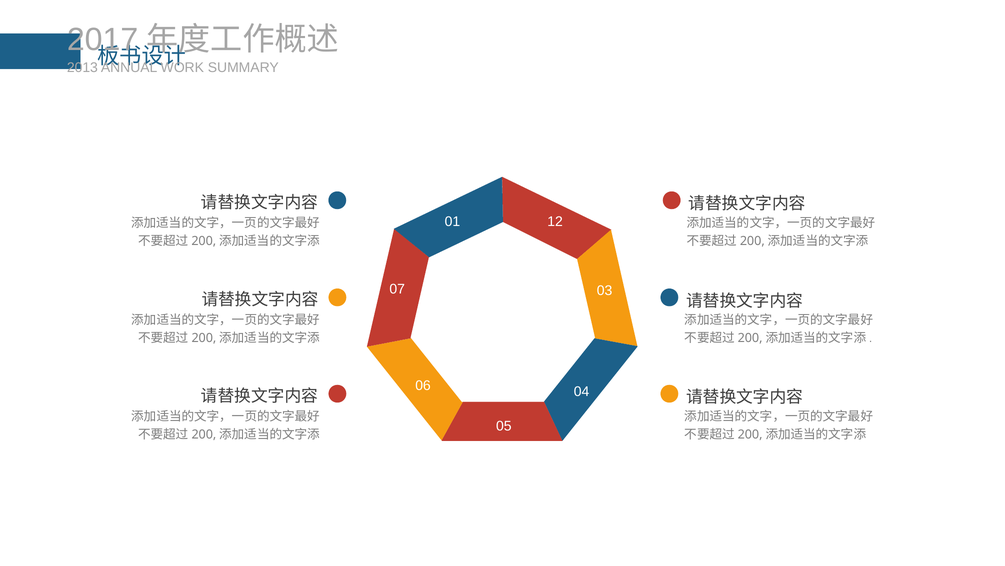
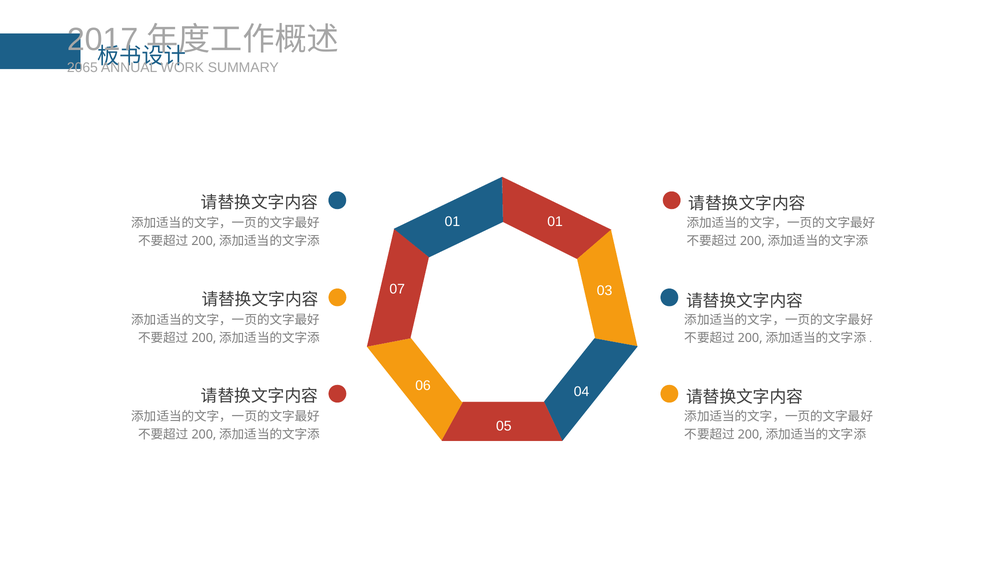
2013: 2013 -> 2065 (82, 68)
01 12: 12 -> 01 (555, 222)
